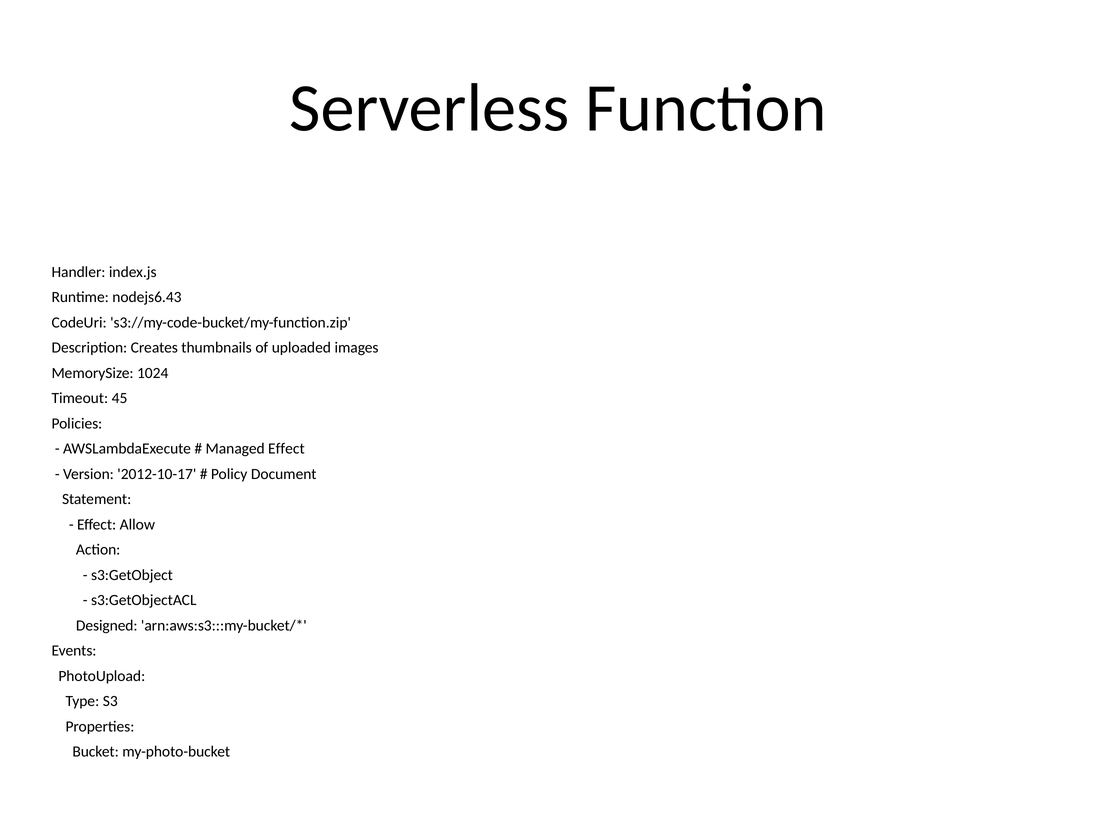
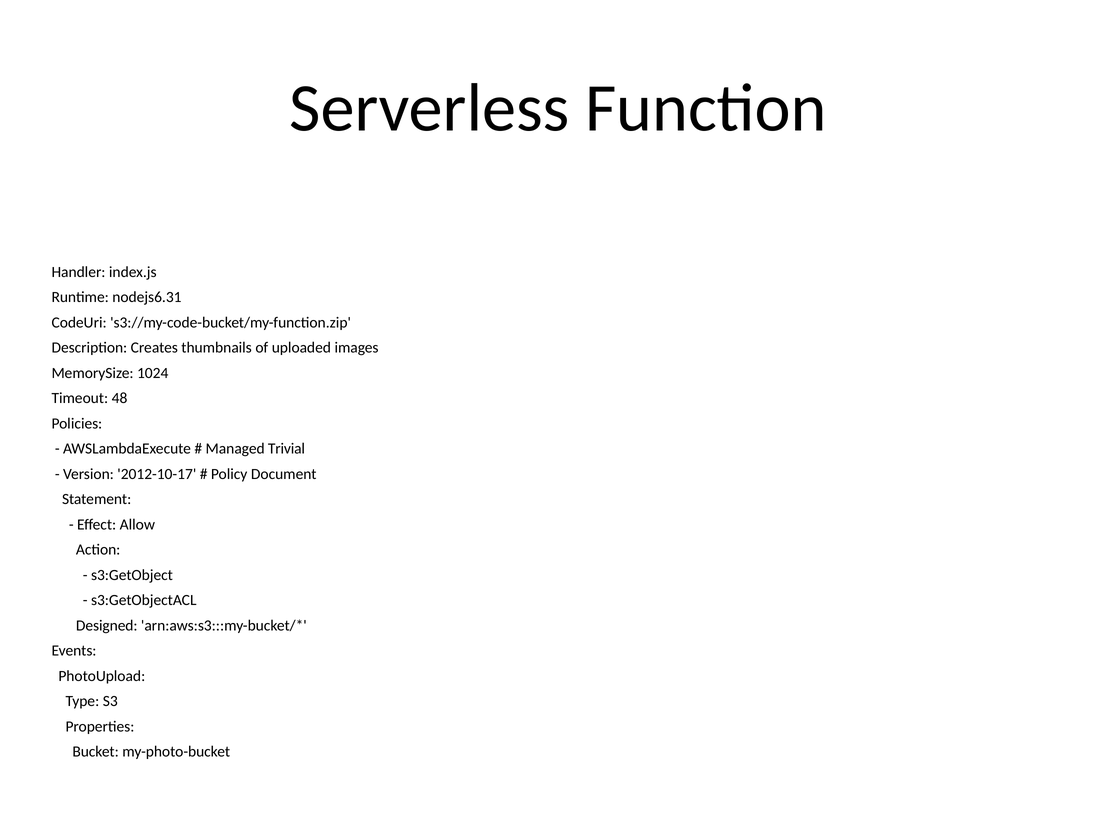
nodejs6.43: nodejs6.43 -> nodejs6.31 (147, 297)
45: 45 -> 48 (120, 398)
Managed Effect: Effect -> Trivial (286, 448)
